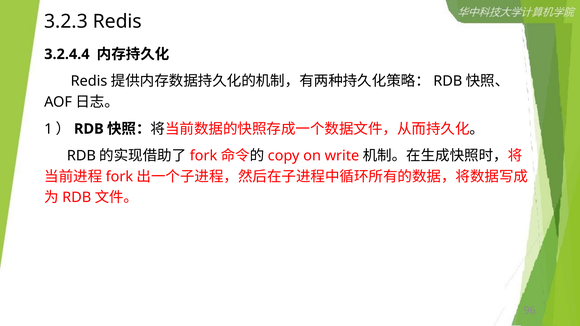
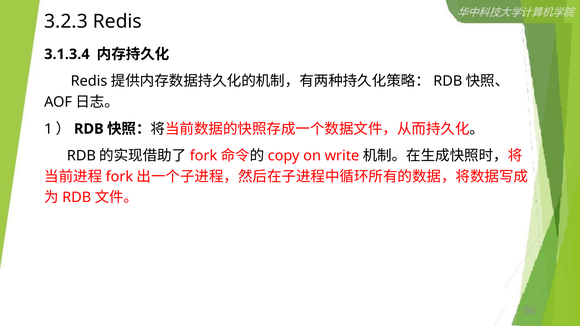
3.2.4.4: 3.2.4.4 -> 3.1.3.4 (67, 54)
